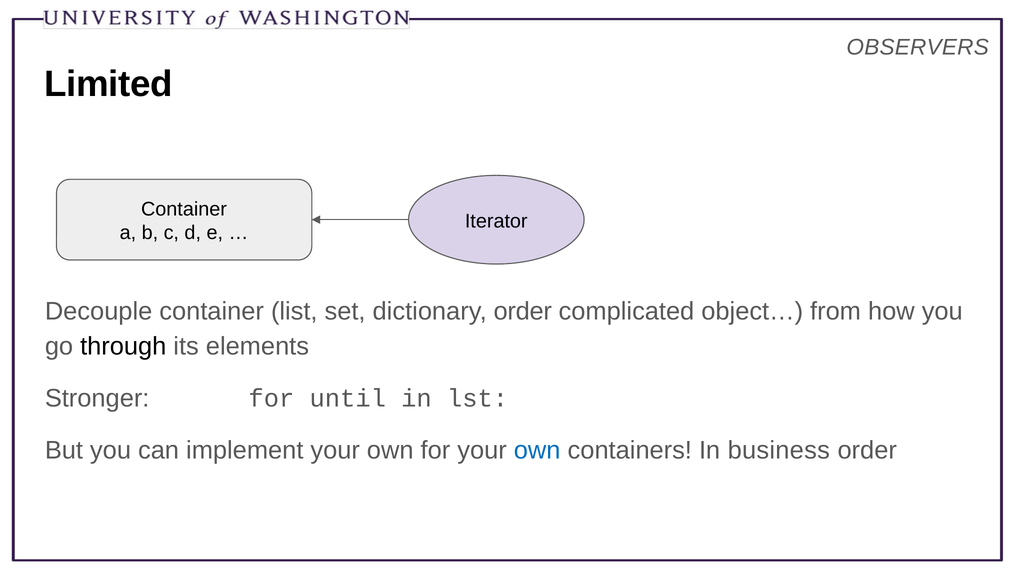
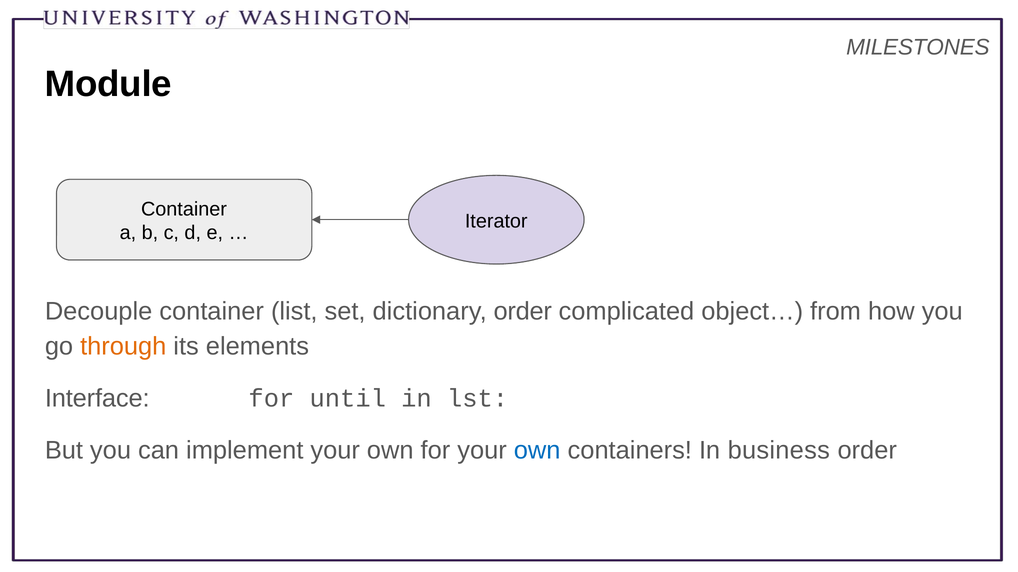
OBSERVERS: OBSERVERS -> MILESTONES (918, 48)
Limited: Limited -> Module (108, 84)
through colour: black -> orange (123, 347)
Stronger: Stronger -> Interface (97, 399)
